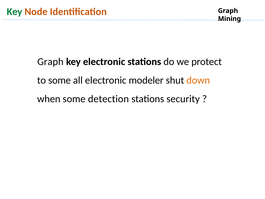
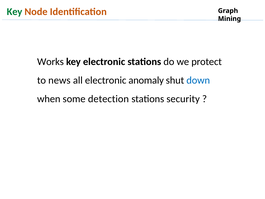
Graph: Graph -> Works (50, 62)
to some: some -> news (59, 80)
modeler: modeler -> anomaly (146, 80)
down colour: orange -> blue (198, 80)
